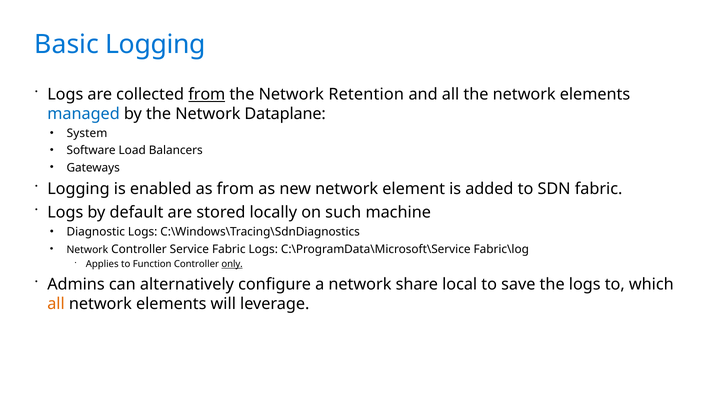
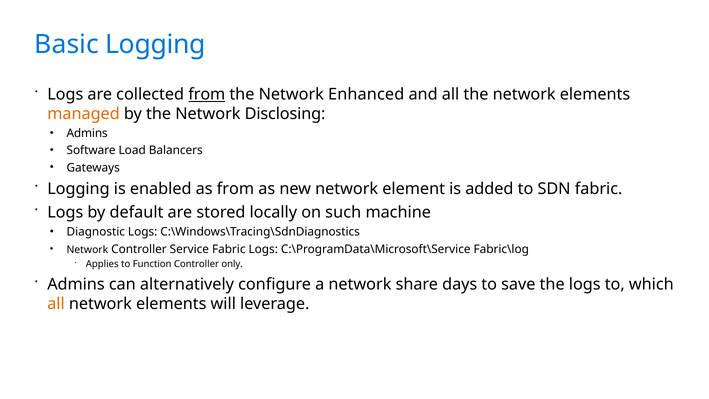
Retention: Retention -> Enhanced (366, 94)
managed colour: blue -> orange (84, 114)
Dataplane: Dataplane -> Disclosing (285, 114)
System: System -> Admins (87, 133)
only underline: present -> none (232, 264)
local: local -> days (460, 284)
